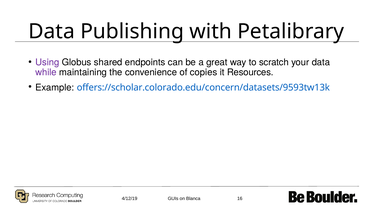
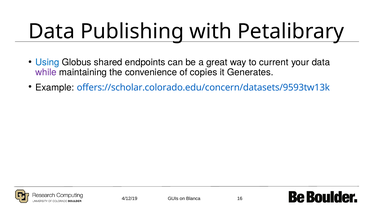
Using colour: purple -> blue (47, 62)
scratch: scratch -> current (274, 62)
Resources: Resources -> Generates (250, 72)
